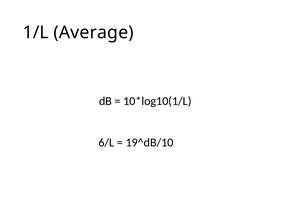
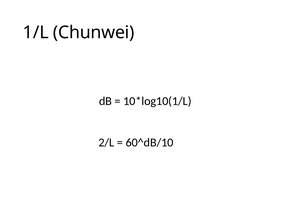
Average: Average -> Chunwei (94, 32)
6/L: 6/L -> 2/L (106, 142)
19^dB/10: 19^dB/10 -> 60^dB/10 (150, 142)
